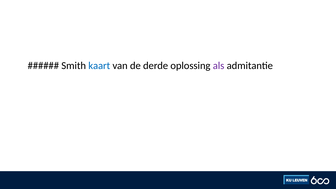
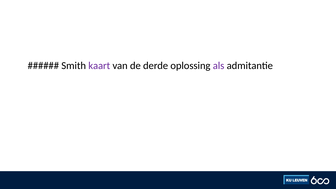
kaart colour: blue -> purple (99, 66)
